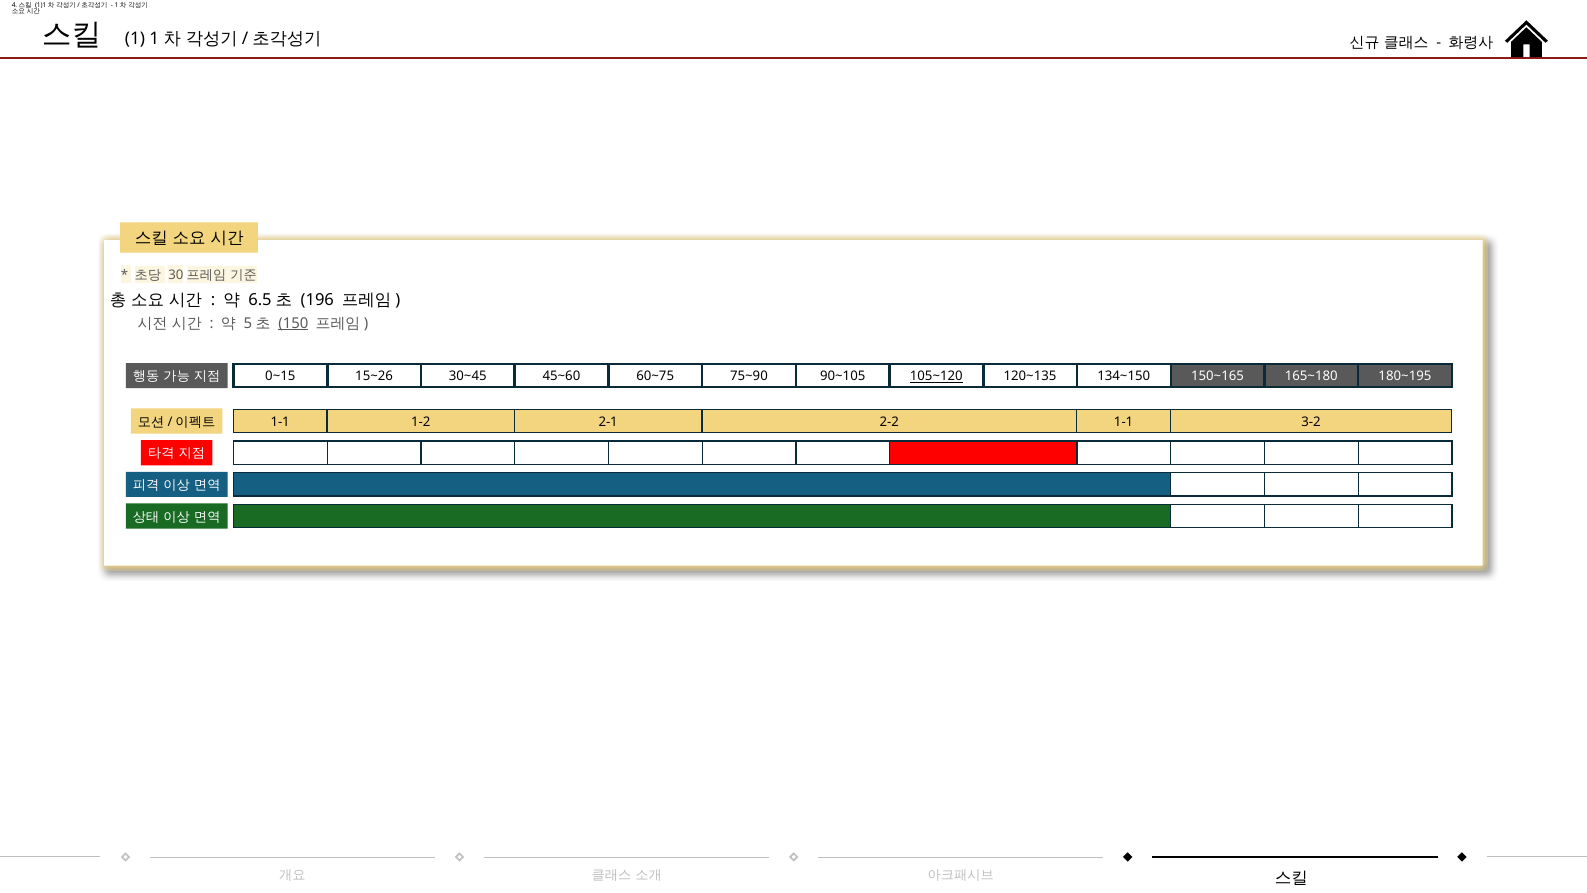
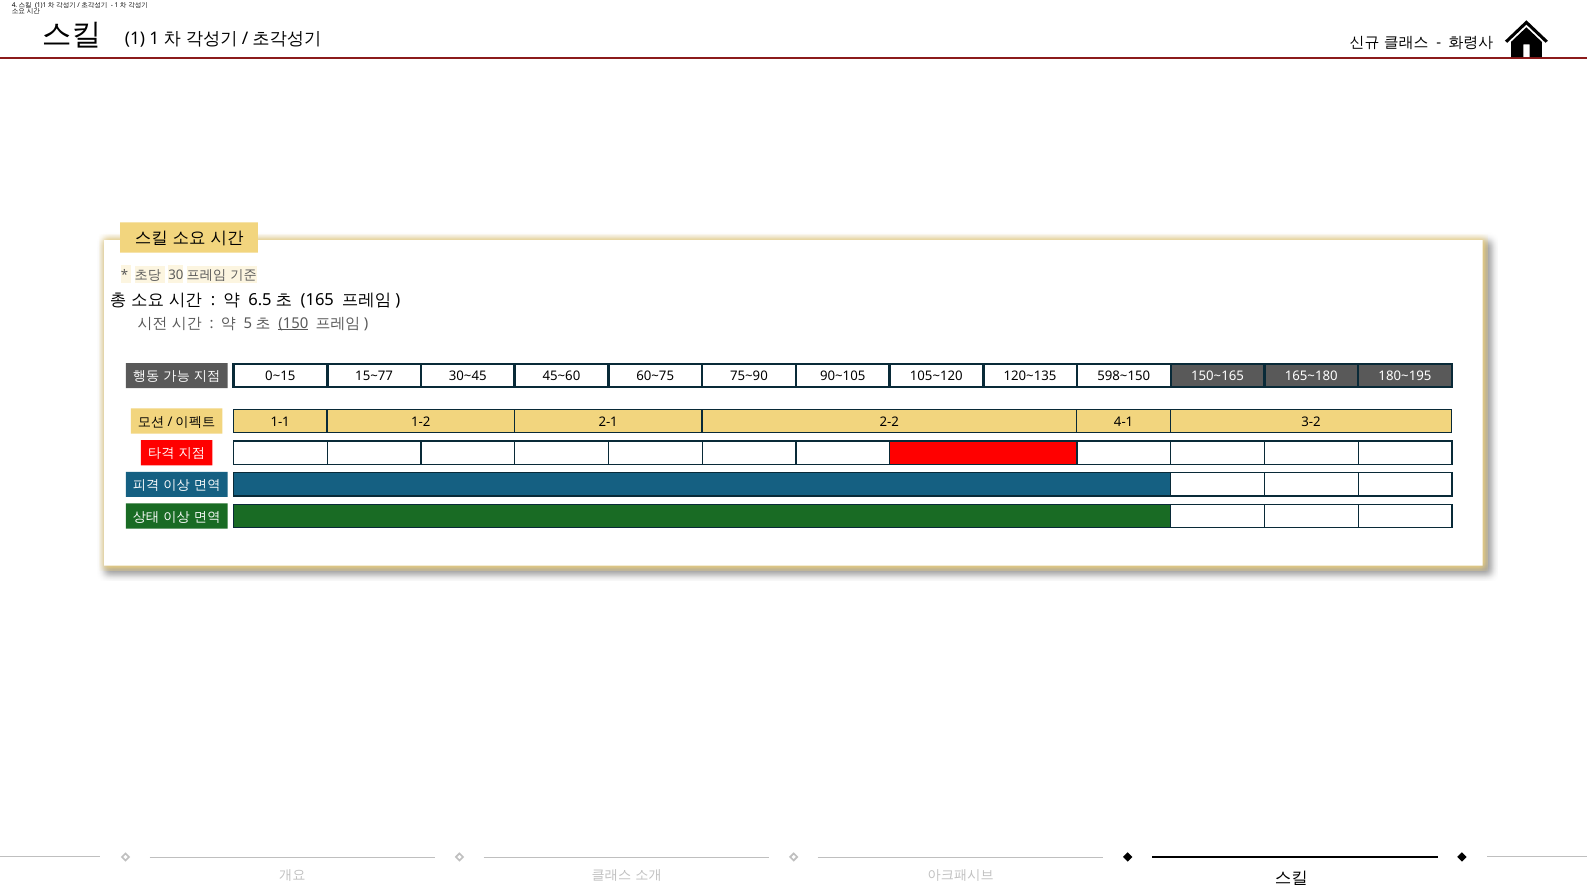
196: 196 -> 165 (317, 300)
15~26: 15~26 -> 15~77 (374, 376)
105~120 underline: present -> none (936, 376)
134~150: 134~150 -> 598~150 (1124, 376)
2-2 1-1: 1-1 -> 4-1 (1124, 422)
